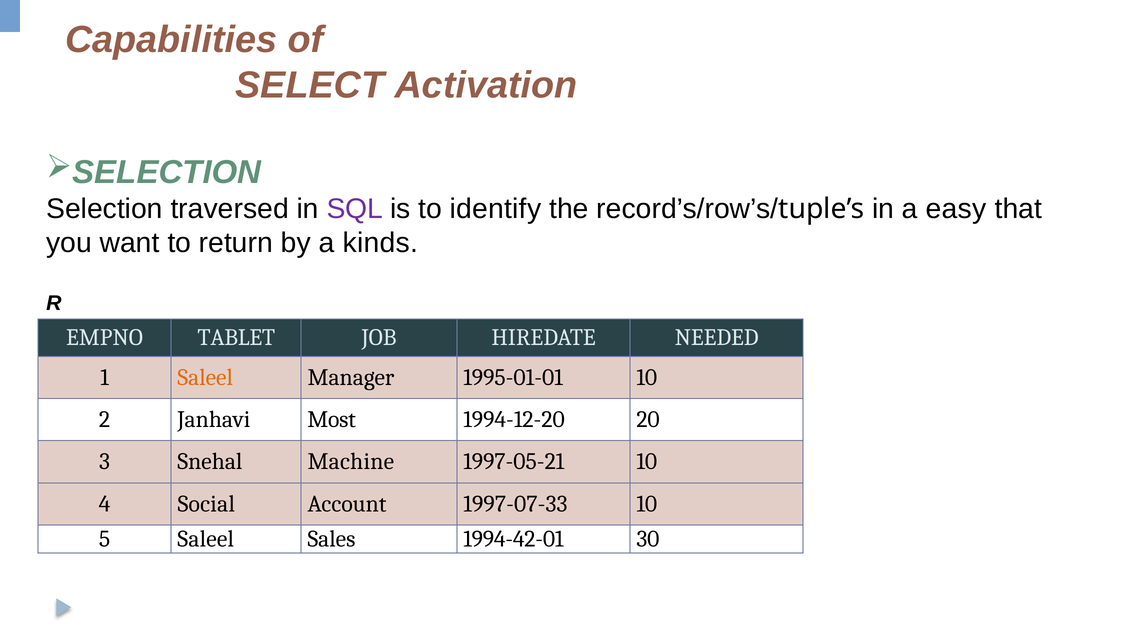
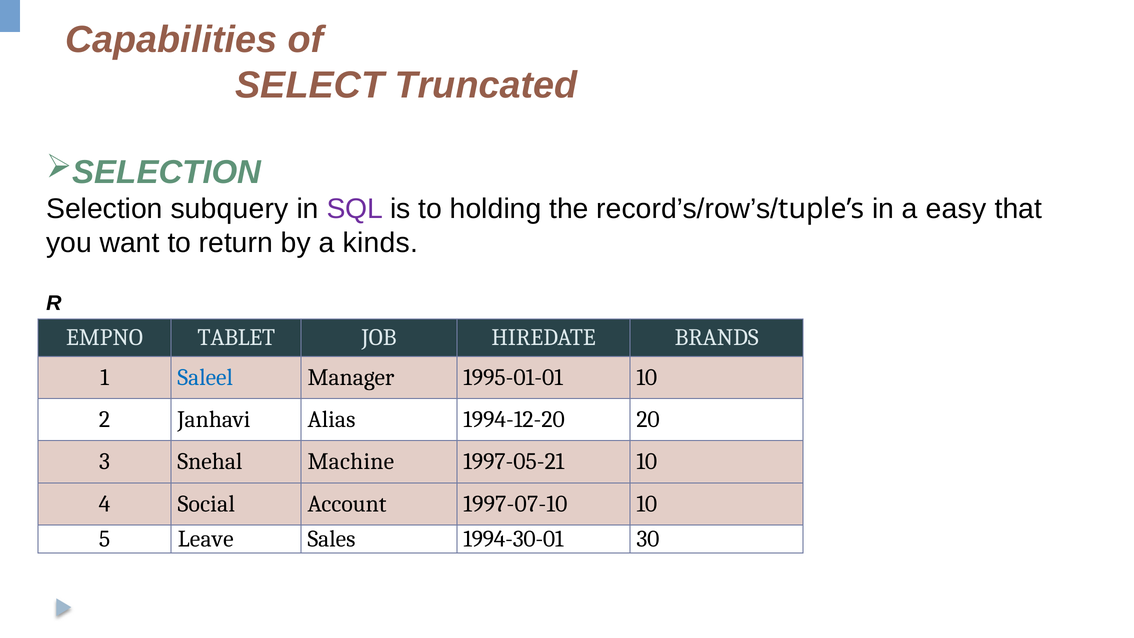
Activation: Activation -> Truncated (486, 85)
traversed: traversed -> subquery (230, 209)
identify: identify -> holding (496, 209)
NEEDED: NEEDED -> BRANDS (717, 337)
Saleel colour: orange -> blue (205, 377)
Most: Most -> Alias (331, 419)
1997-07-33: 1997-07-33 -> 1997-07-10 (515, 504)
5 Saleel: Saleel -> Leave (206, 539)
1994-42-01: 1994-42-01 -> 1994-30-01 (513, 539)
